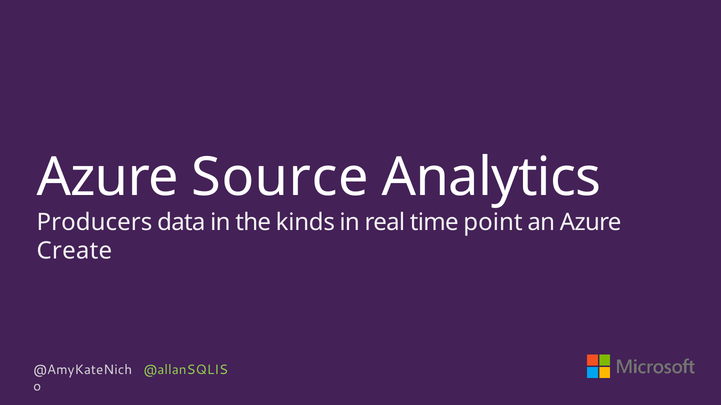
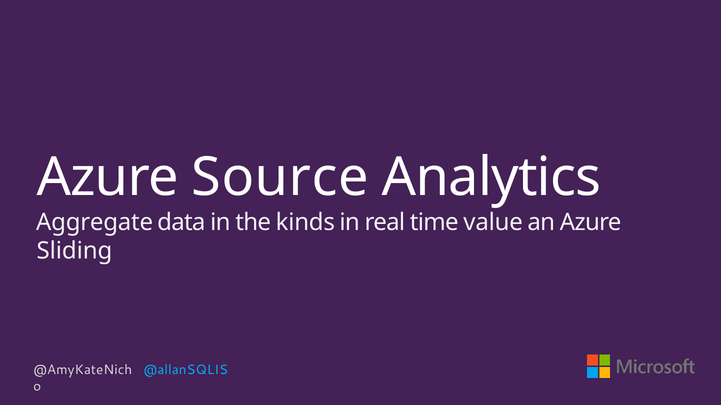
Producers: Producers -> Aggregate (95, 222)
point: point -> value (493, 222)
Create: Create -> Sliding (74, 251)
@allanSQLIS colour: light green -> light blue (186, 371)
